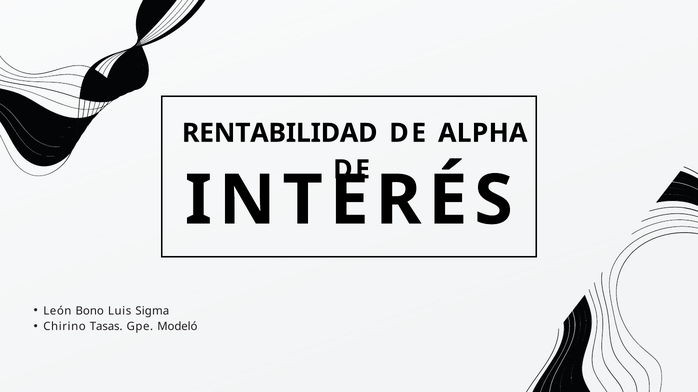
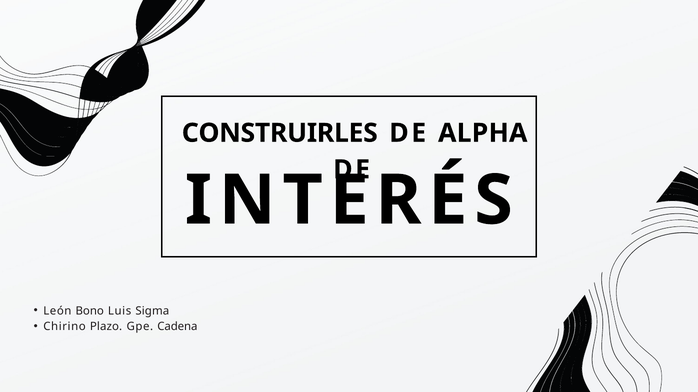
RENTABILIDAD: RENTABILIDAD -> CONSTRUIRLES (280, 133)
Tasas: Tasas -> Plazo (106, 327)
Modeló: Modeló -> Cadena (177, 327)
